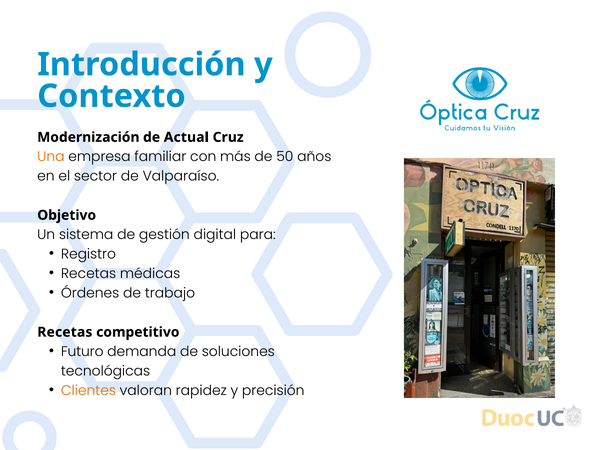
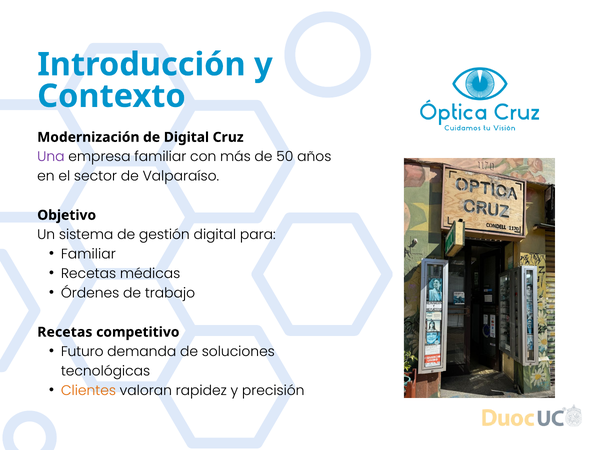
de Actual: Actual -> Digital (186, 137)
Una colour: orange -> purple (51, 157)
Registro: Registro -> Familiar (88, 254)
